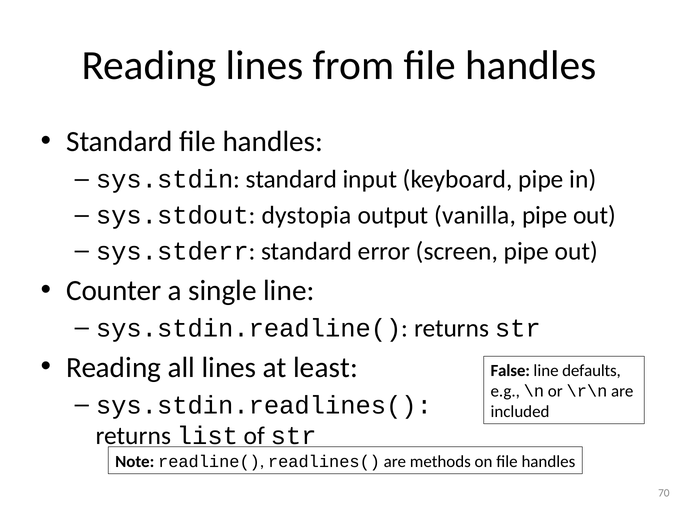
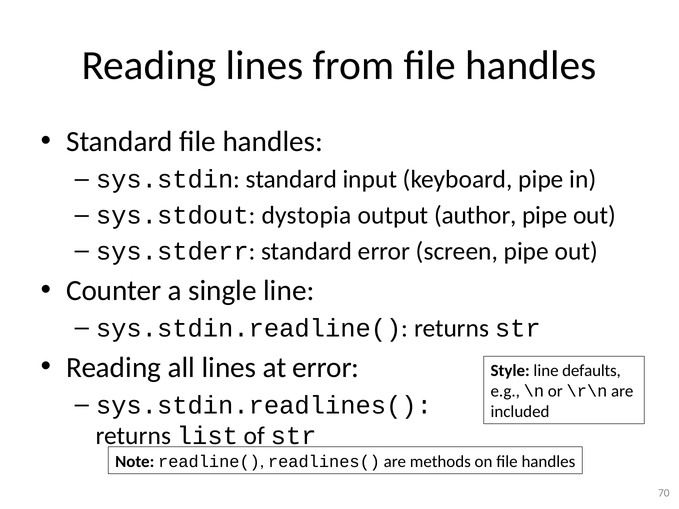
vanilla: vanilla -> author (475, 216)
at least: least -> error (326, 368)
False: False -> Style (510, 371)
